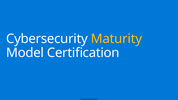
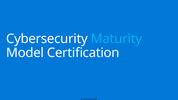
Maturity colour: yellow -> light blue (116, 39)
